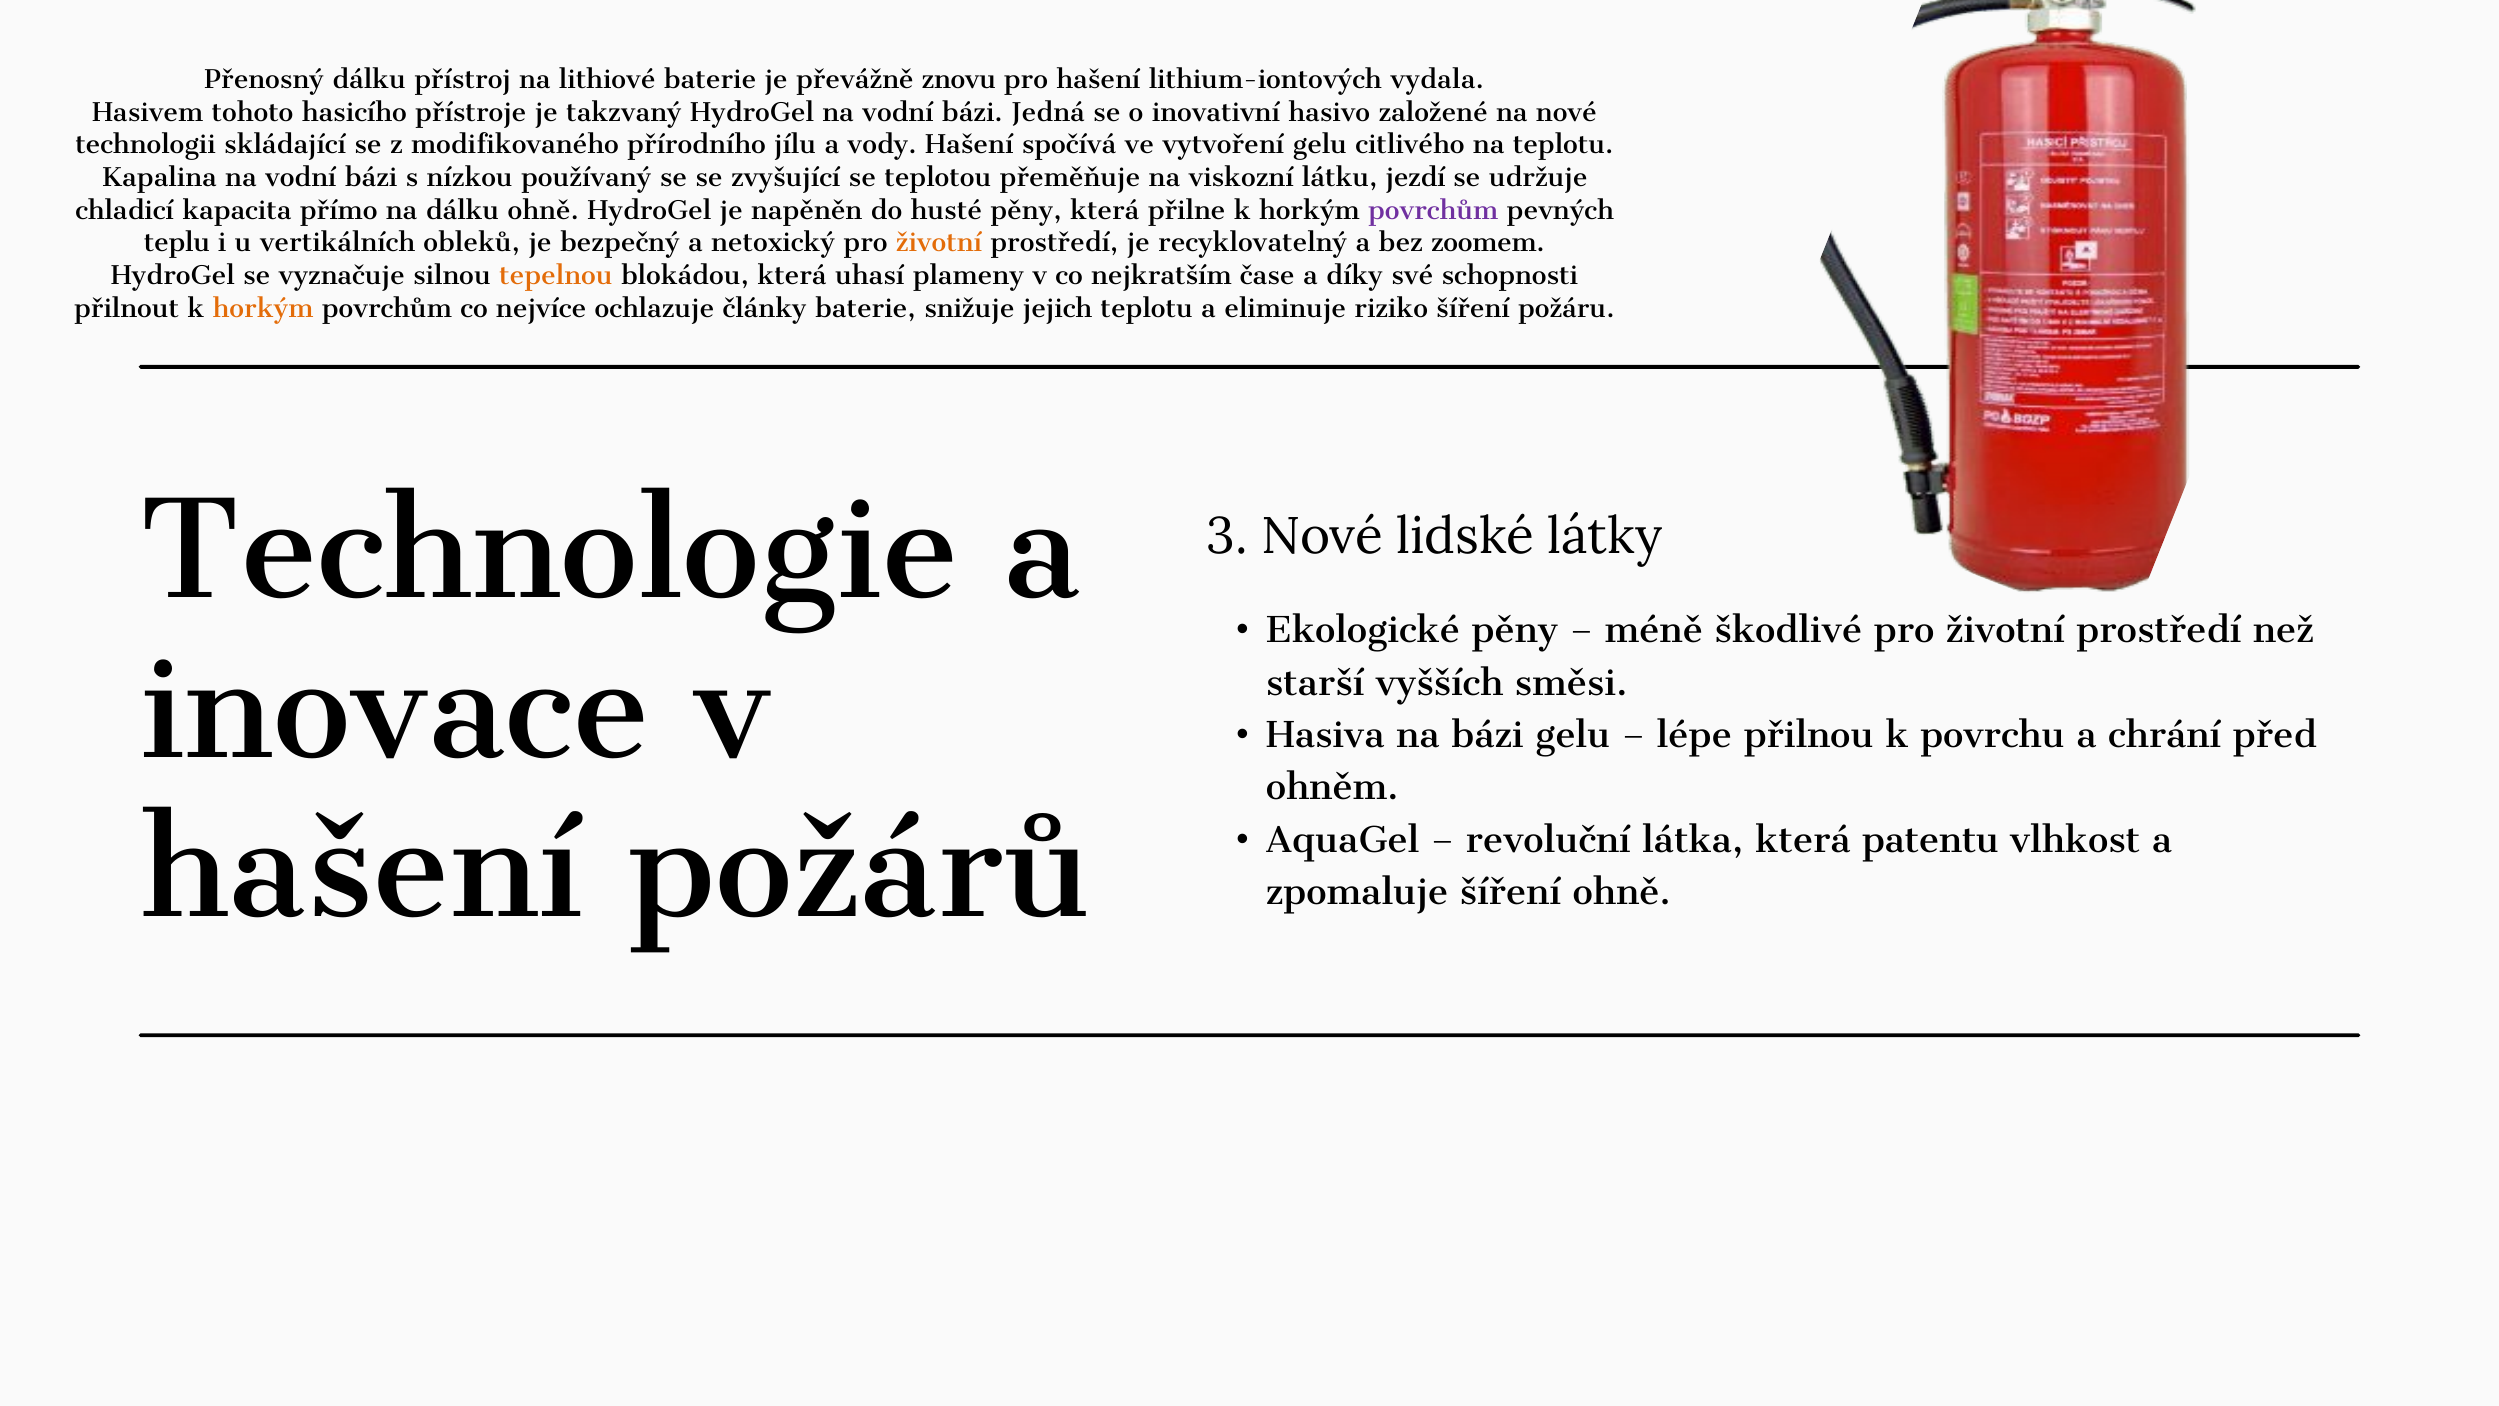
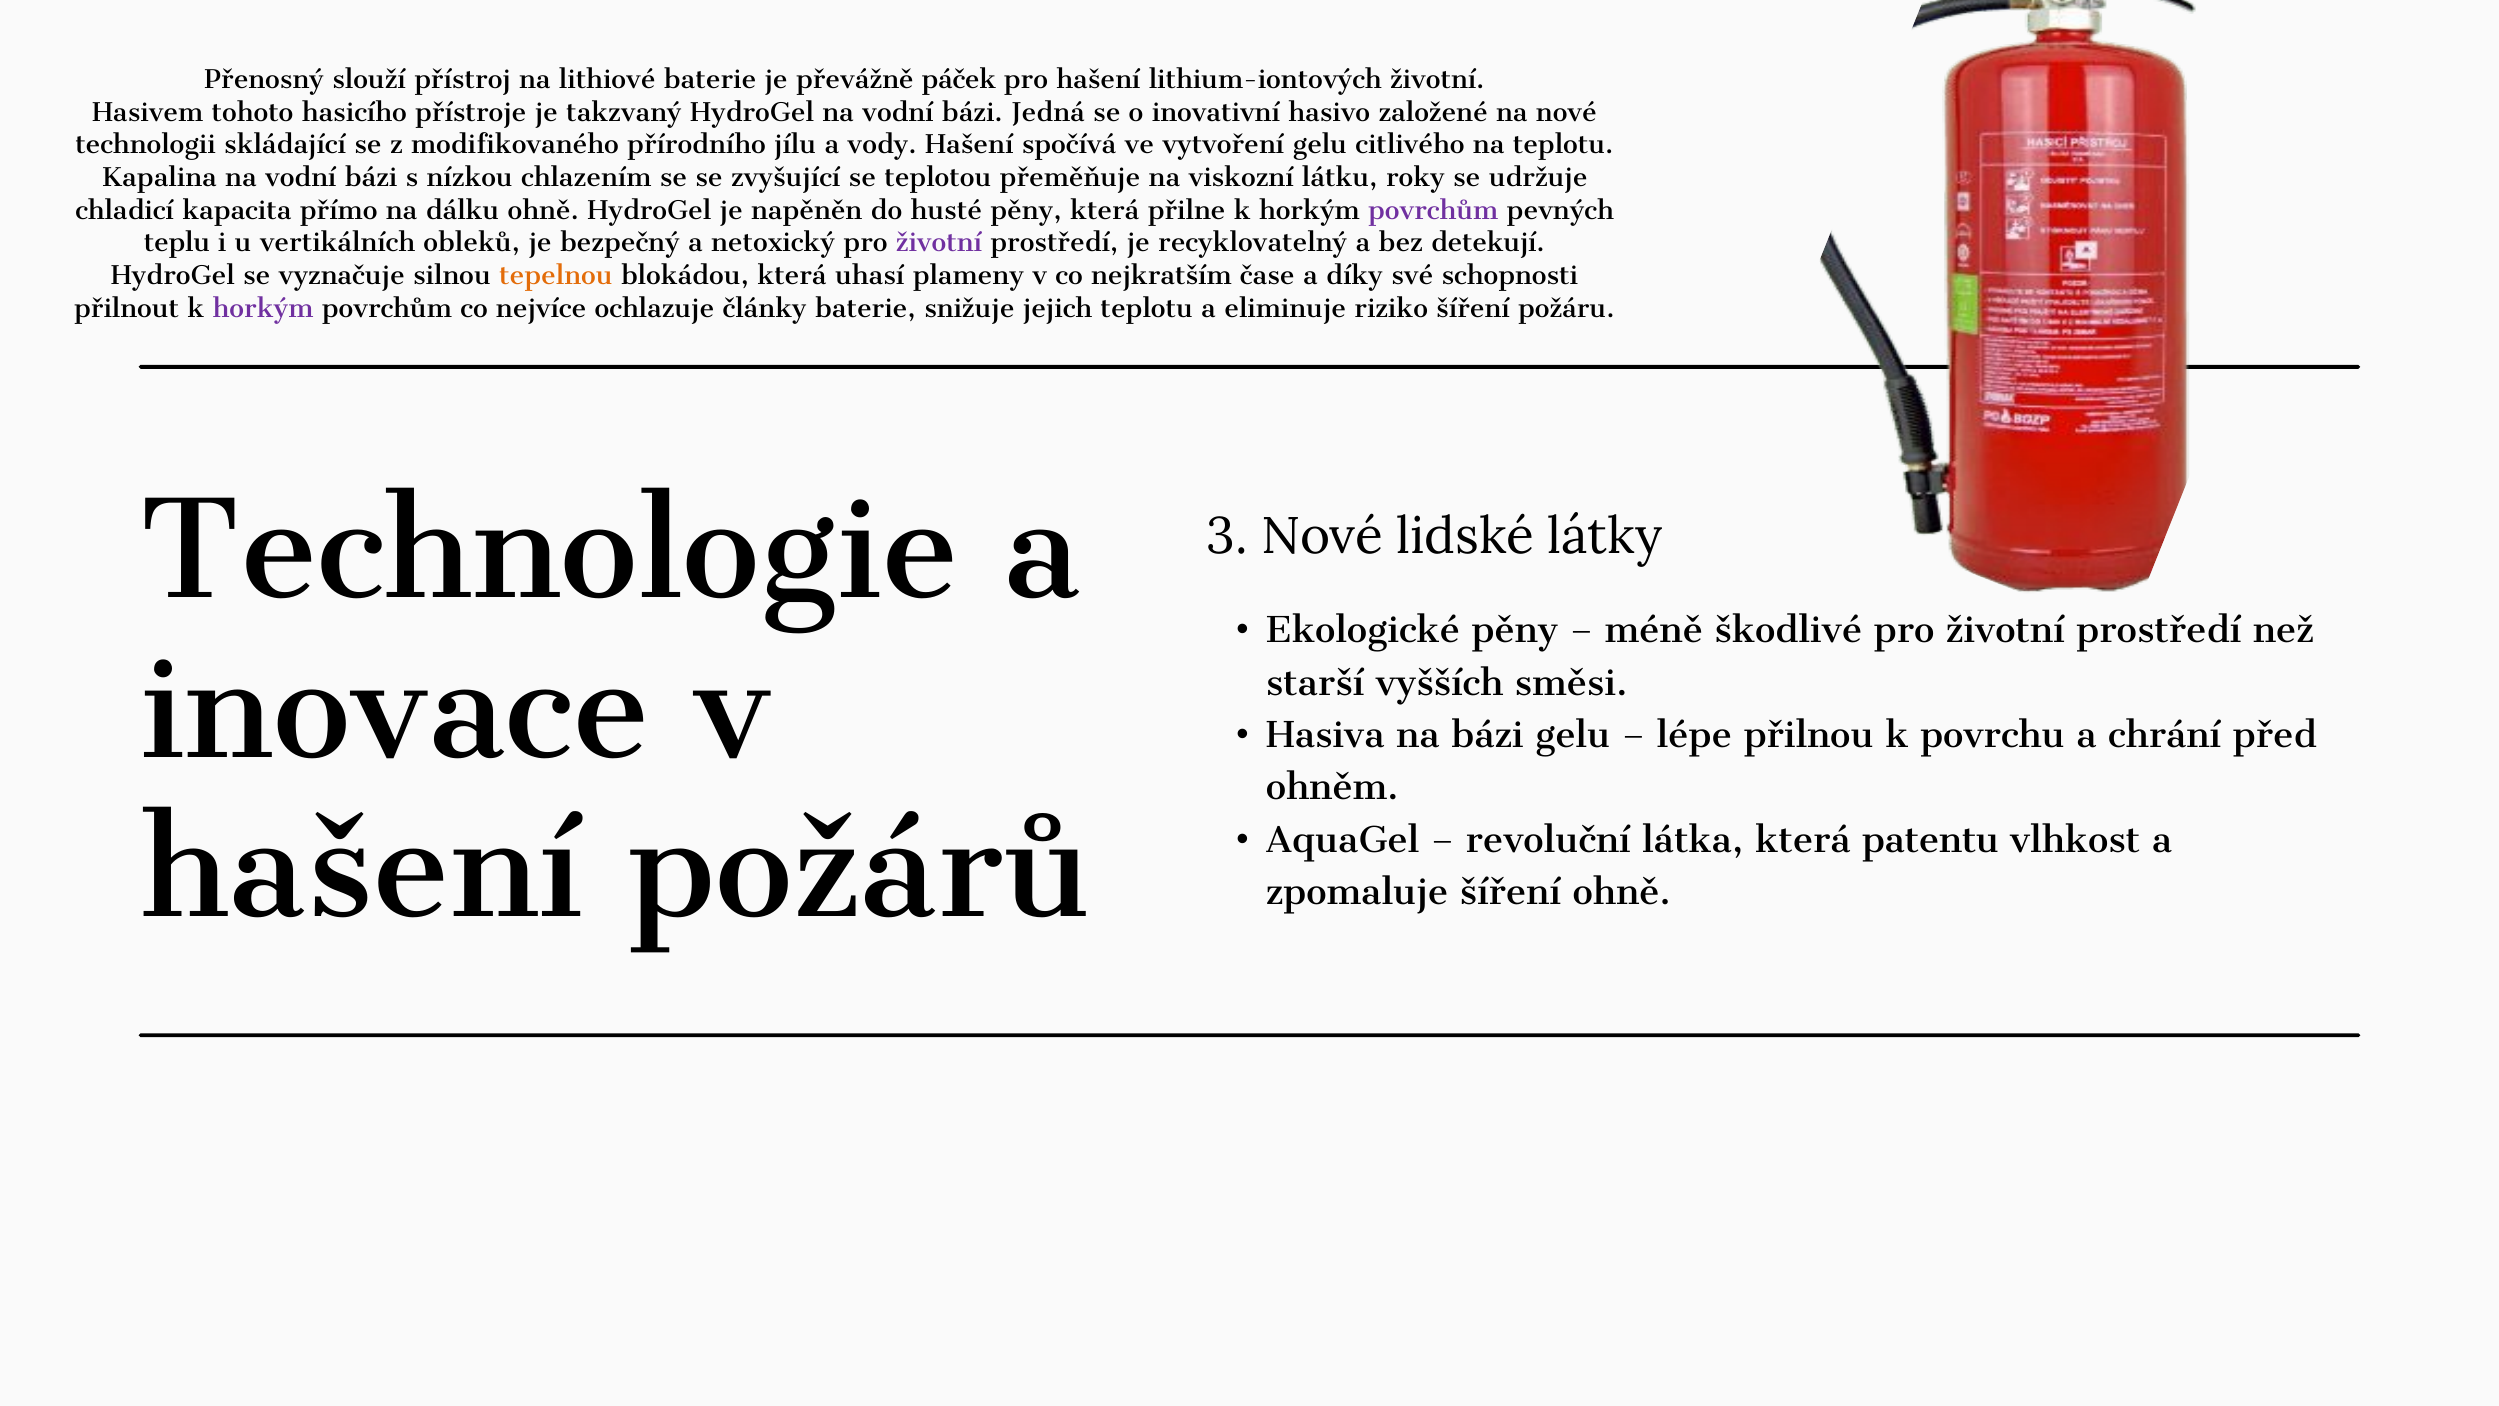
Přenosný dálku: dálku -> slouží (369, 80)
znovu: znovu -> páček (959, 80)
lithium-iontových vydala: vydala -> životní (1437, 80)
používaný: používaný -> chlazením (586, 178)
jezdí: jezdí -> roky (1415, 178)
životní colour: orange -> purple (939, 243)
zoomem: zoomem -> detekují (1488, 243)
horkým colour: orange -> purple (263, 309)
